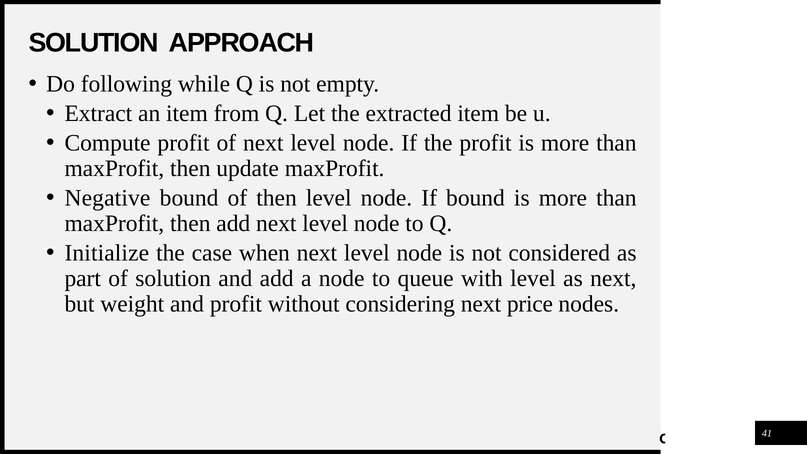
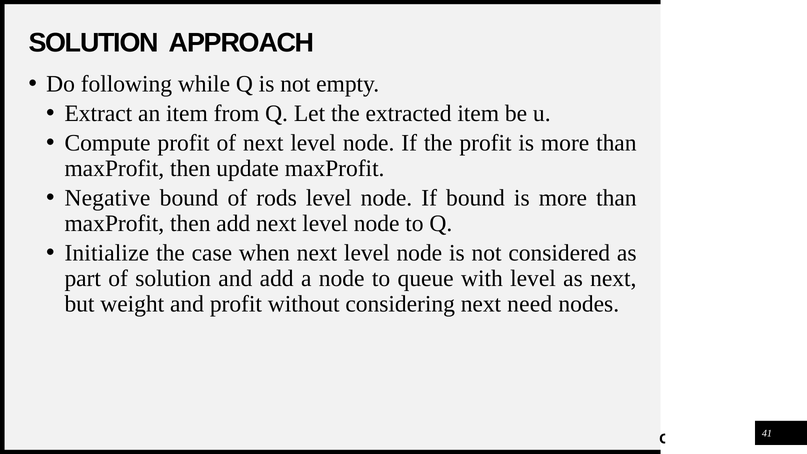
of then: then -> rods (277, 198)
price: price -> need (530, 304)
